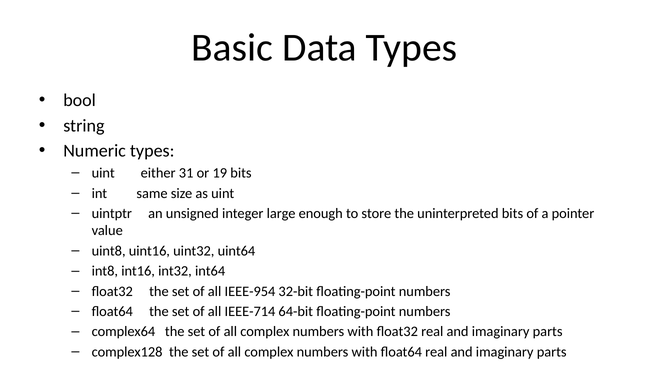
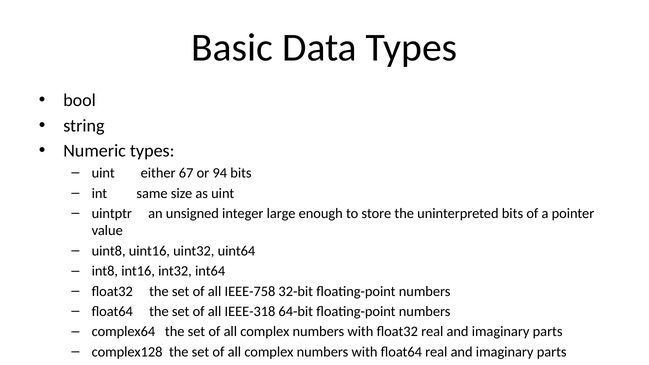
31: 31 -> 67 (186, 173)
19: 19 -> 94 (220, 173)
IEEE-954: IEEE-954 -> IEEE-758 (250, 291)
IEEE-714: IEEE-714 -> IEEE-318 (250, 312)
